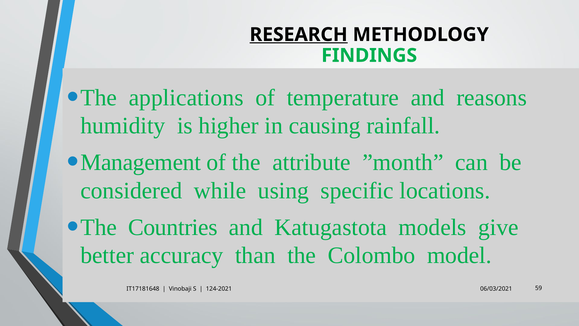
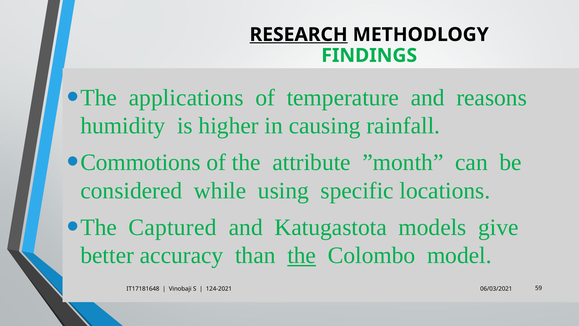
Management: Management -> Commotions (141, 162)
Countries: Countries -> Captured (173, 227)
the underline: none -> present (302, 255)
